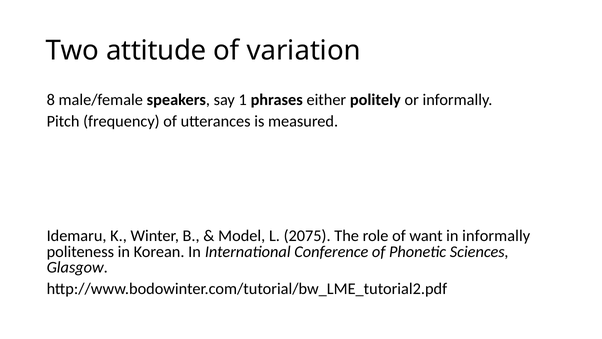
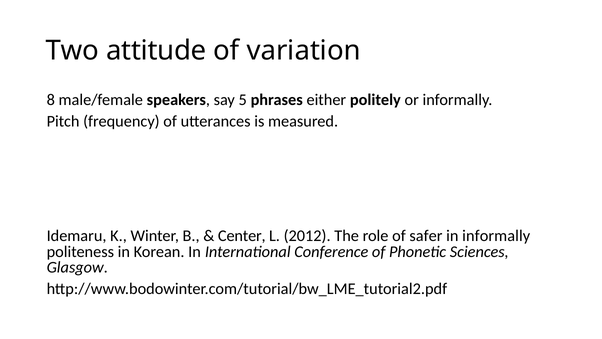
1: 1 -> 5 (243, 100)
Model: Model -> Center (242, 236)
2075: 2075 -> 2012 (307, 236)
want: want -> safer (426, 236)
